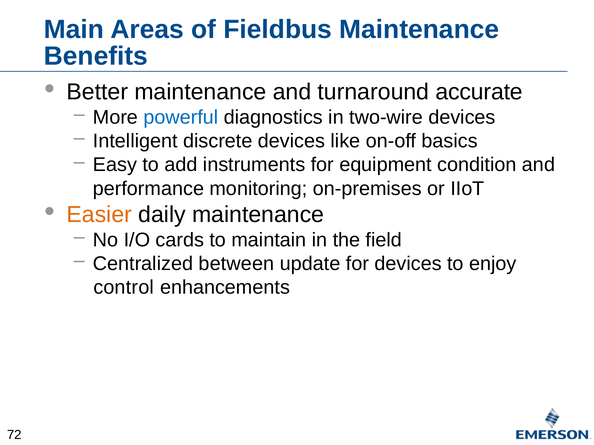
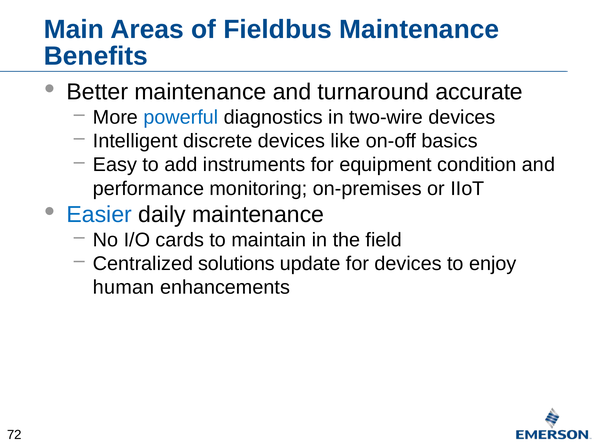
Easier colour: orange -> blue (99, 215)
between: between -> solutions (237, 264)
control: control -> human (124, 288)
